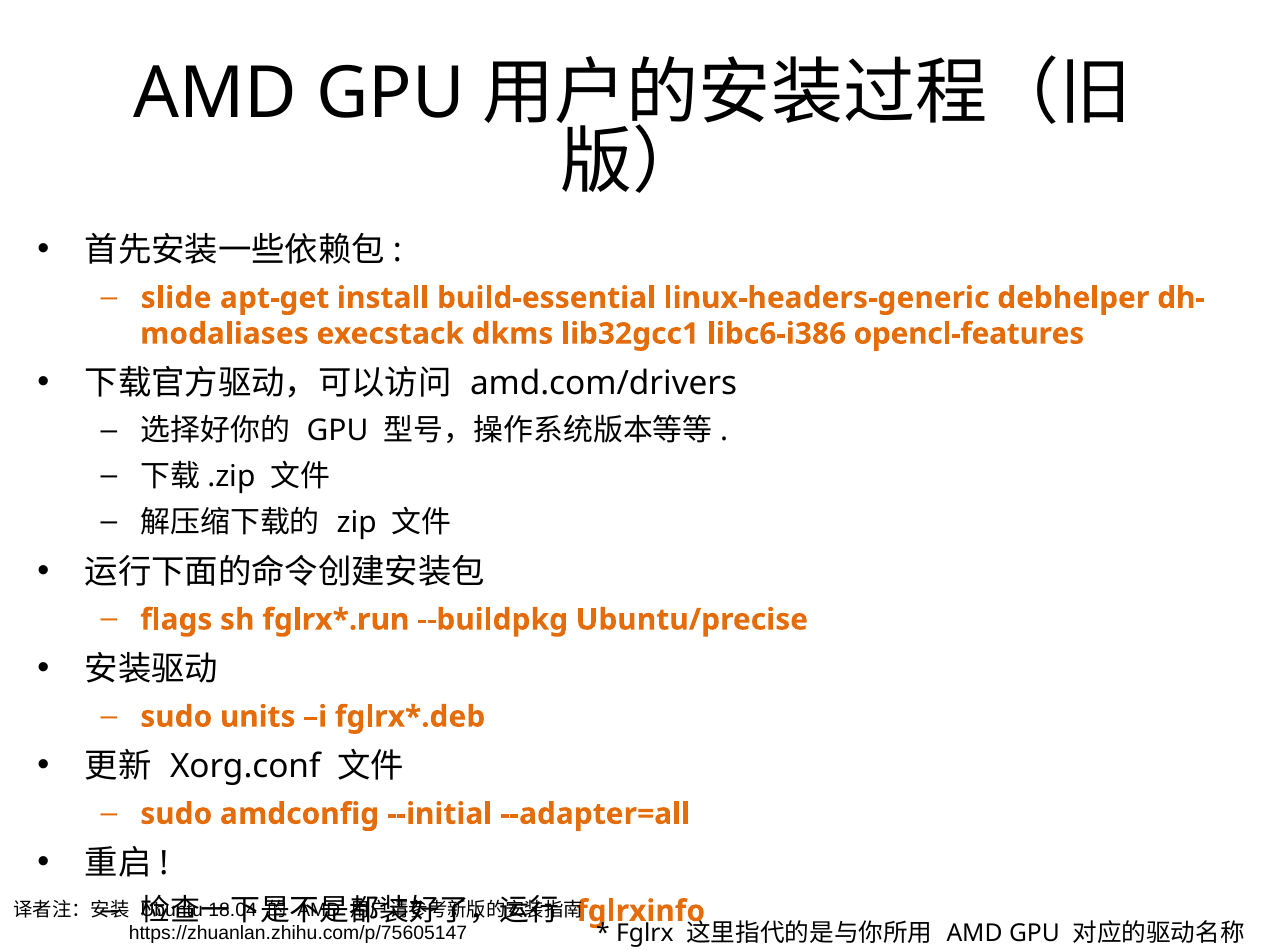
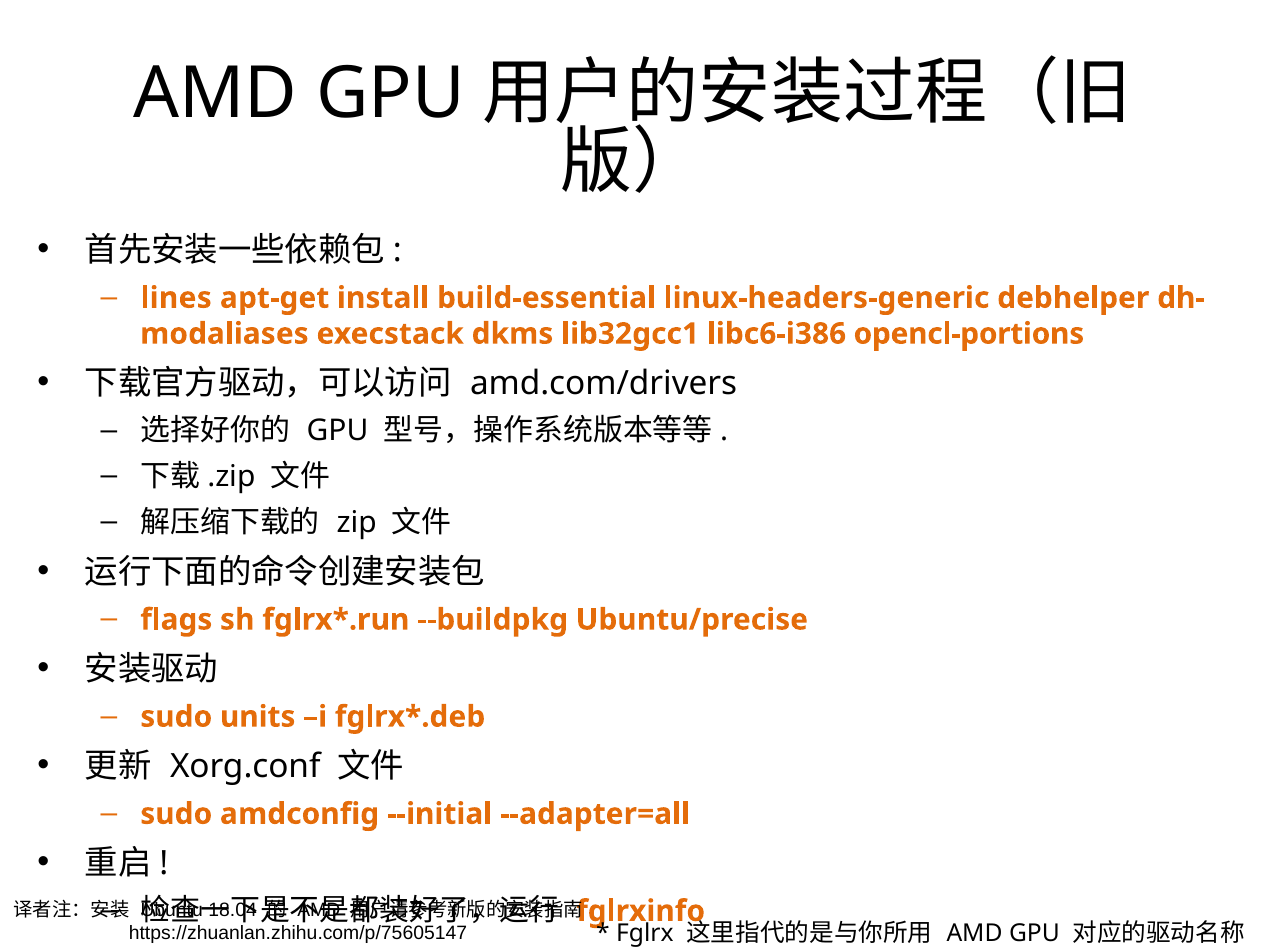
slide: slide -> lines (176, 298)
opencl-features: opencl-features -> opencl-portions (969, 334)
